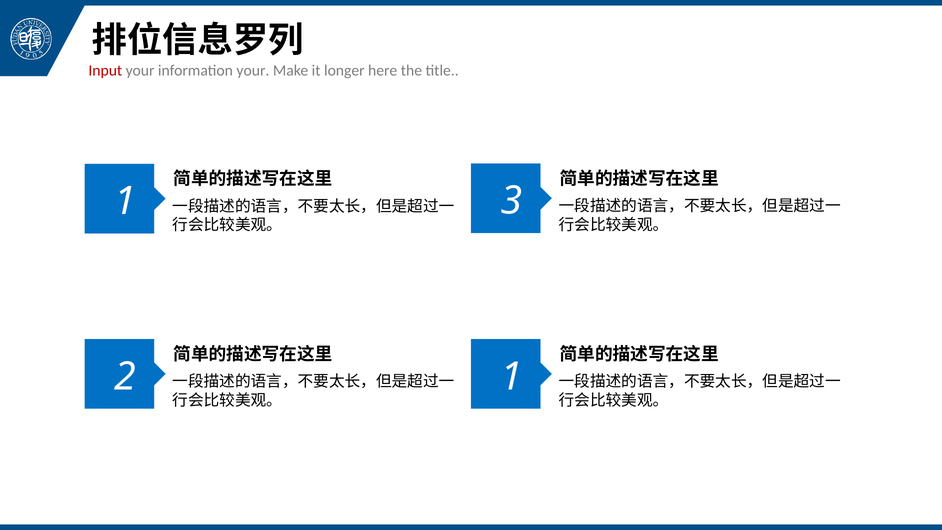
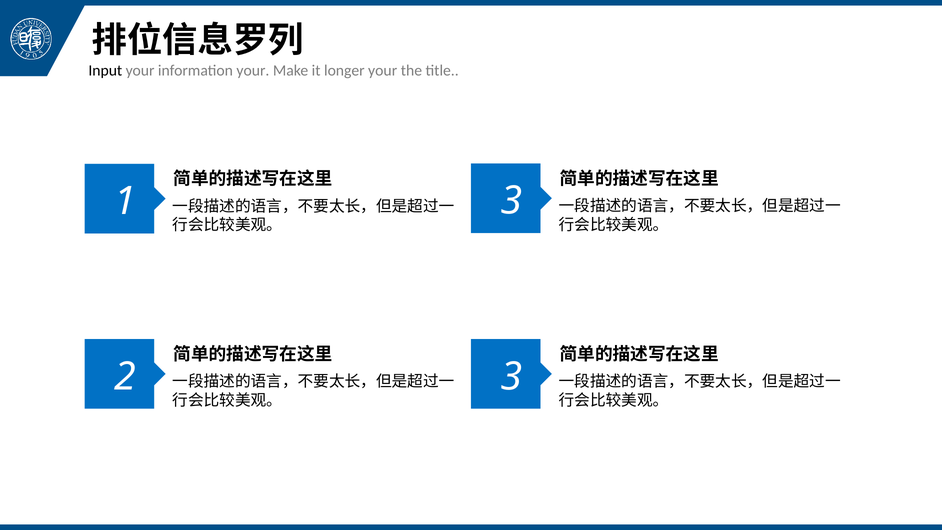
Input colour: red -> black (105, 71)
longer here: here -> your (383, 71)
1: 1 -> 3 (511, 377)
